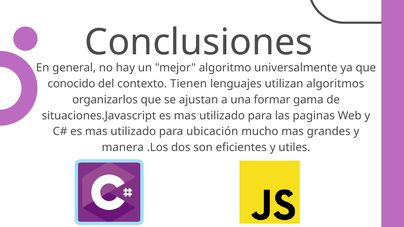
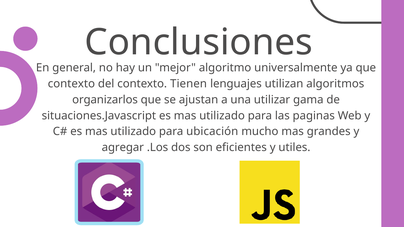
conocido: conocido -> contexto (71, 84)
formar: formar -> utilizar (272, 100)
manera: manera -> agregar (123, 148)
